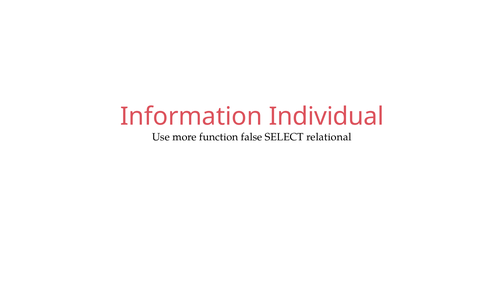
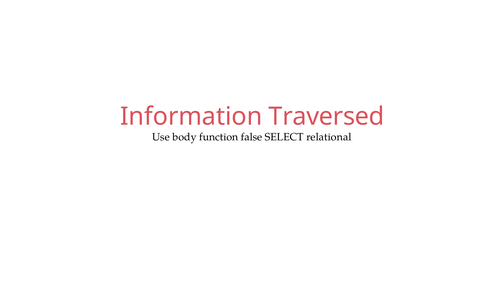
Individual: Individual -> Traversed (326, 116)
more: more -> body (185, 137)
